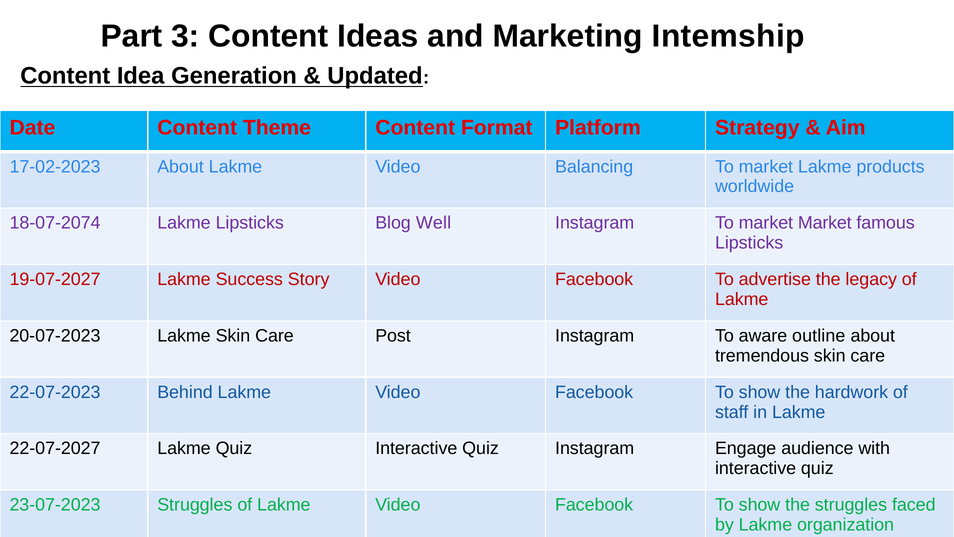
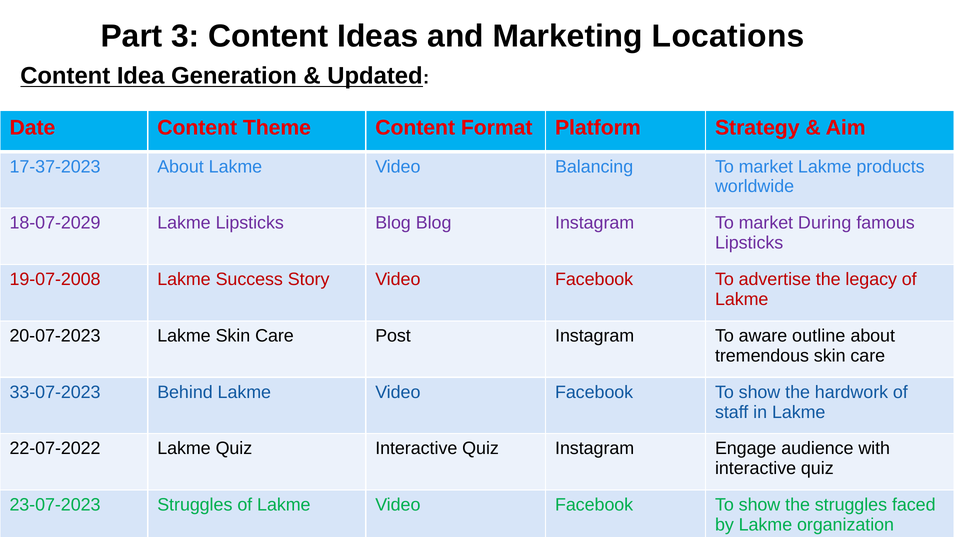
Intemship: Intemship -> Locations (728, 36)
17-02-2023: 17-02-2023 -> 17-37-2023 (55, 166)
18-07-2074: 18-07-2074 -> 18-07-2029 (55, 223)
Blog Well: Well -> Blog (434, 223)
market Market: Market -> During (825, 223)
19-07-2027: 19-07-2027 -> 19-07-2008 (55, 279)
22-07-2023: 22-07-2023 -> 33-07-2023 (55, 392)
22-07-2027: 22-07-2027 -> 22-07-2022 (55, 448)
